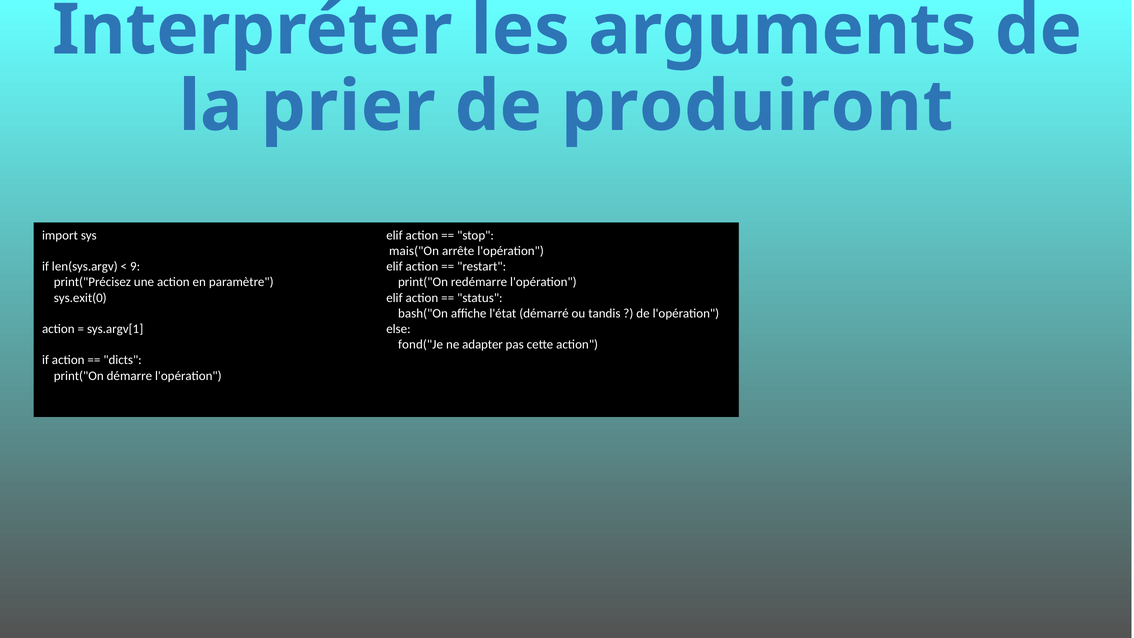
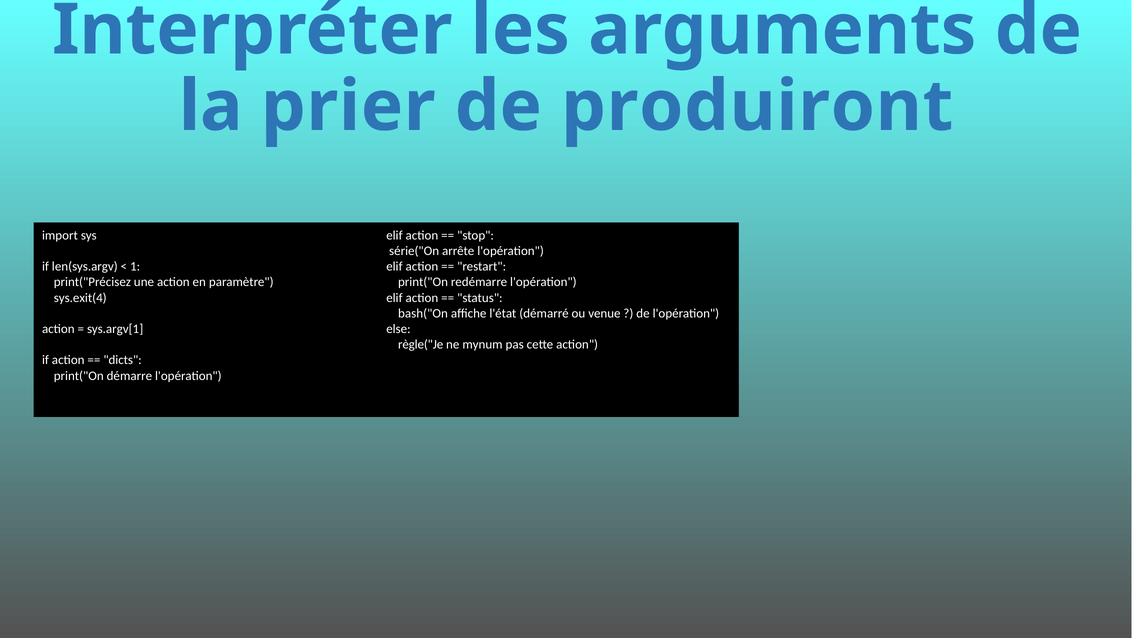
mais("On: mais("On -> série("On (414, 251)
9: 9 -> 1 (135, 266)
sys.exit(0: sys.exit(0 -> sys.exit(4 (80, 298)
tandis: tandis -> venue (604, 313)
fond("Je: fond("Je -> règle("Je (421, 345)
adapter: adapter -> mynum (482, 345)
